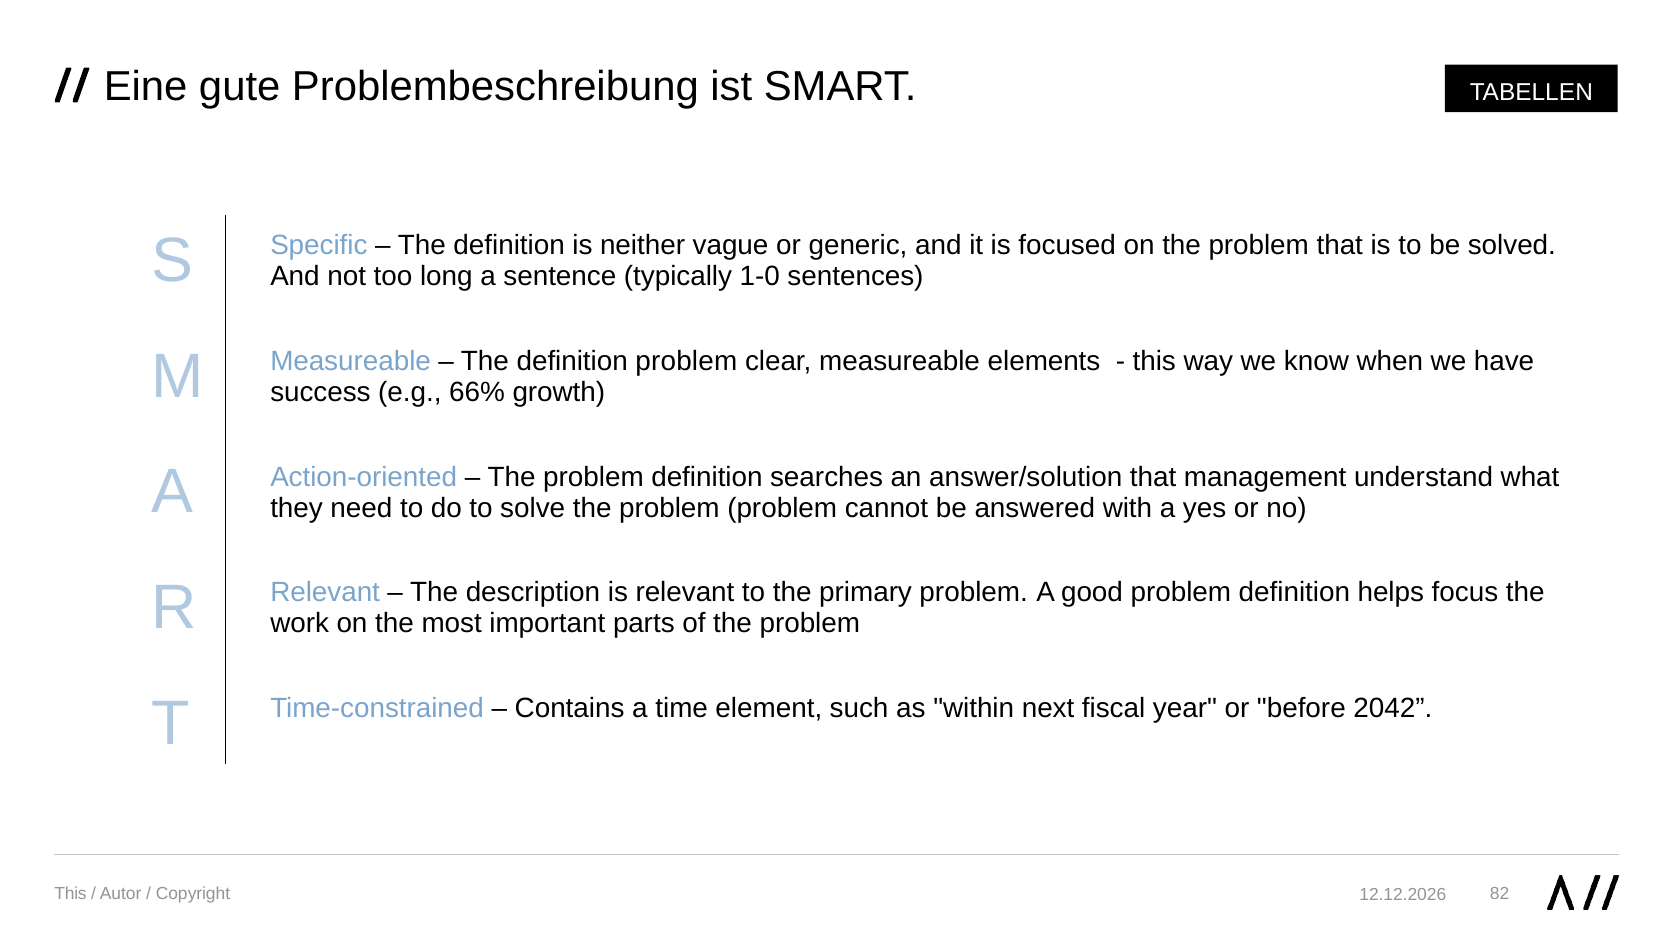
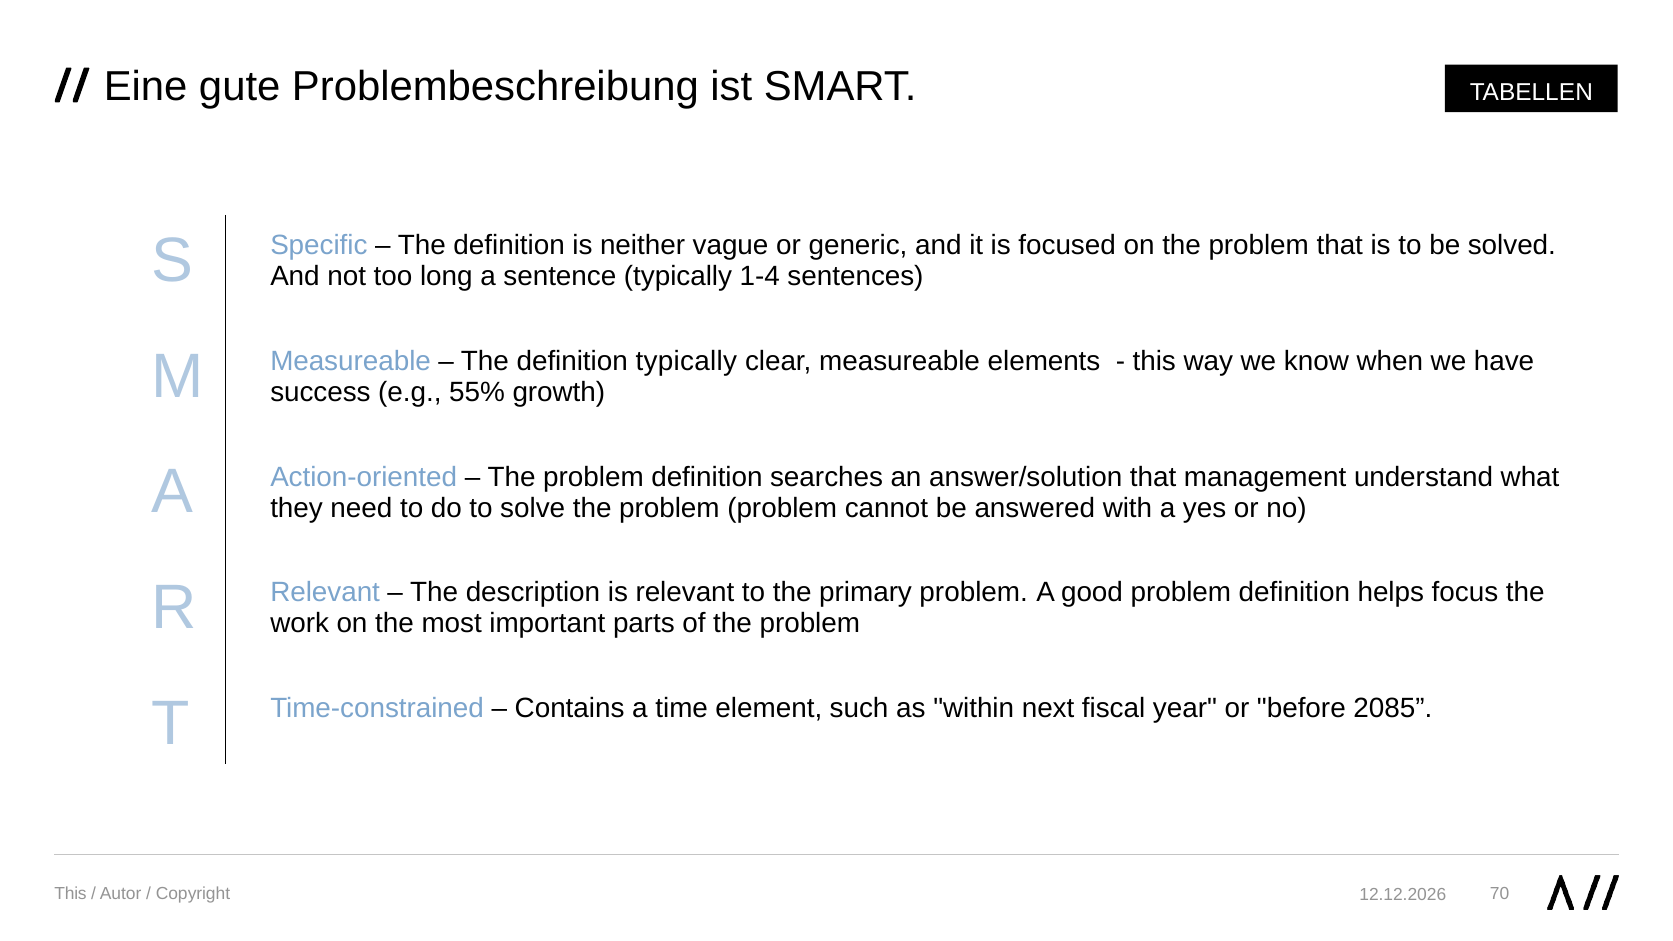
1-0: 1-0 -> 1-4 (760, 277)
definition problem: problem -> typically (686, 361)
66%: 66% -> 55% (477, 392)
2042: 2042 -> 2085 (1393, 709)
82: 82 -> 70 (1500, 894)
